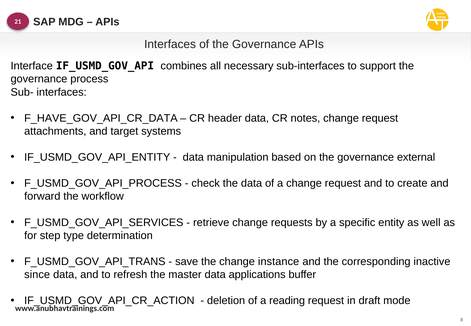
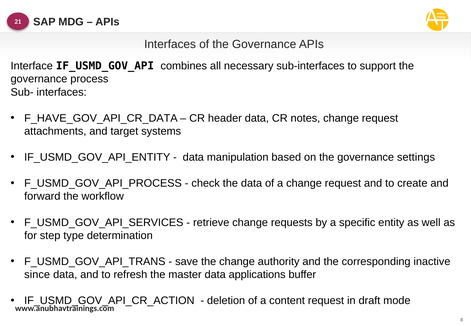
external: external -> settings (416, 157)
instance: instance -> authority (279, 262)
reading: reading -> content (287, 301)
